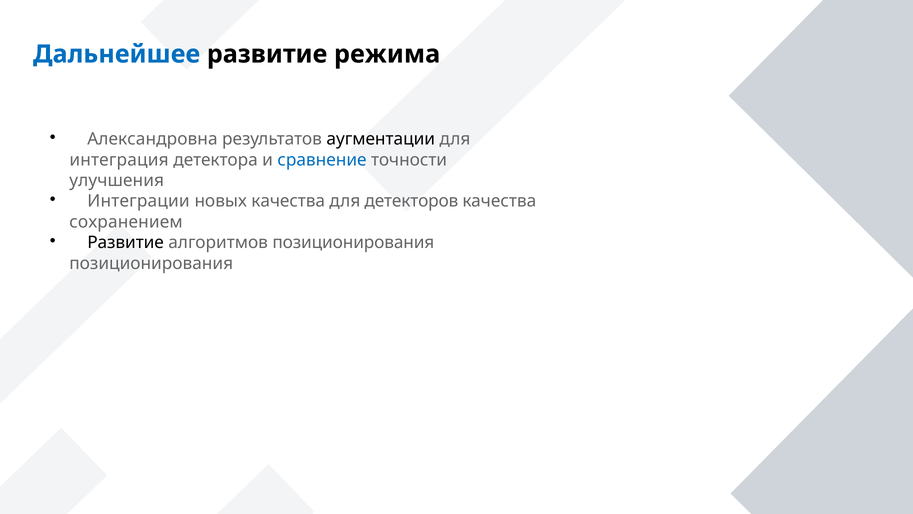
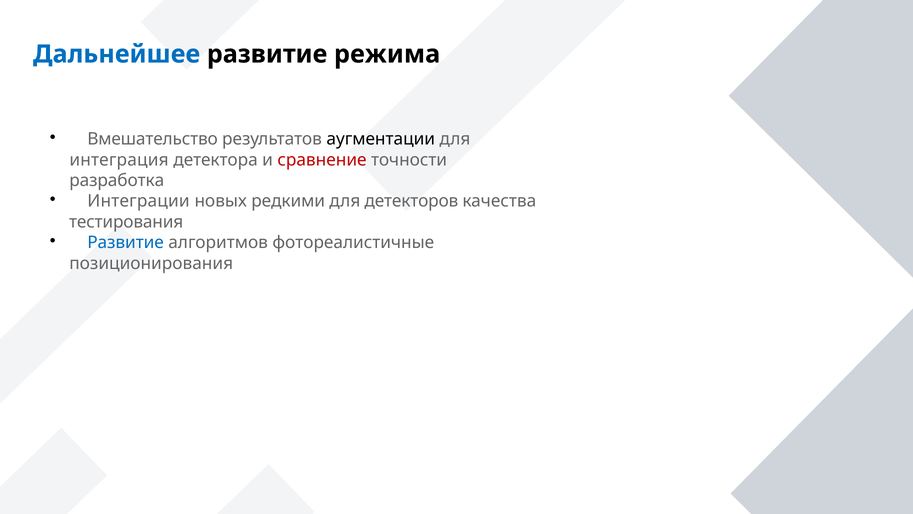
Александровна: Александровна -> Вмешательство (153, 139)
сравнение colour: blue -> red (322, 160)
улучшения: улучшения -> разработка (117, 180)
новых качества: качества -> редкими (288, 201)
сохранением: сохранением -> тестирования (126, 222)
Развитие colour: black -> blue (126, 243)
алгоритмов позиционирования: позиционирования -> фотореалистичные (353, 243)
